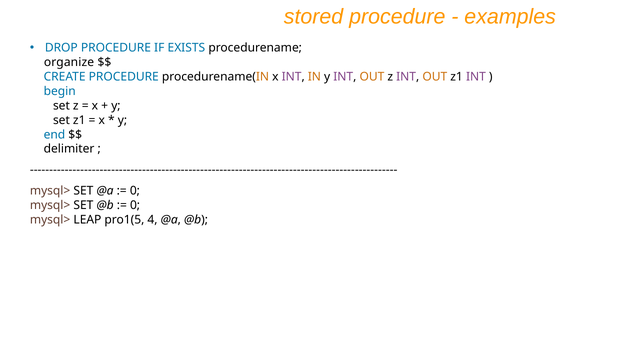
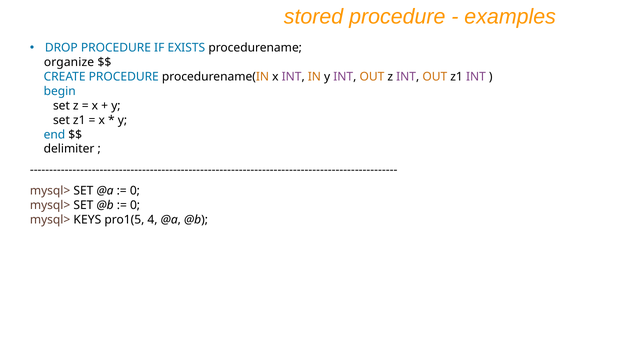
LEAP: LEAP -> KEYS (87, 219)
